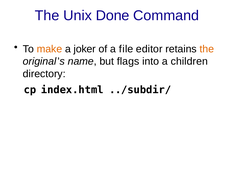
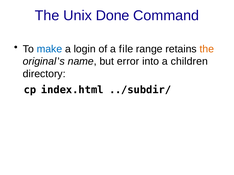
make colour: orange -> blue (49, 49)
joker: joker -> login (85, 49)
editor: editor -> range (149, 49)
flags: flags -> error (128, 62)
